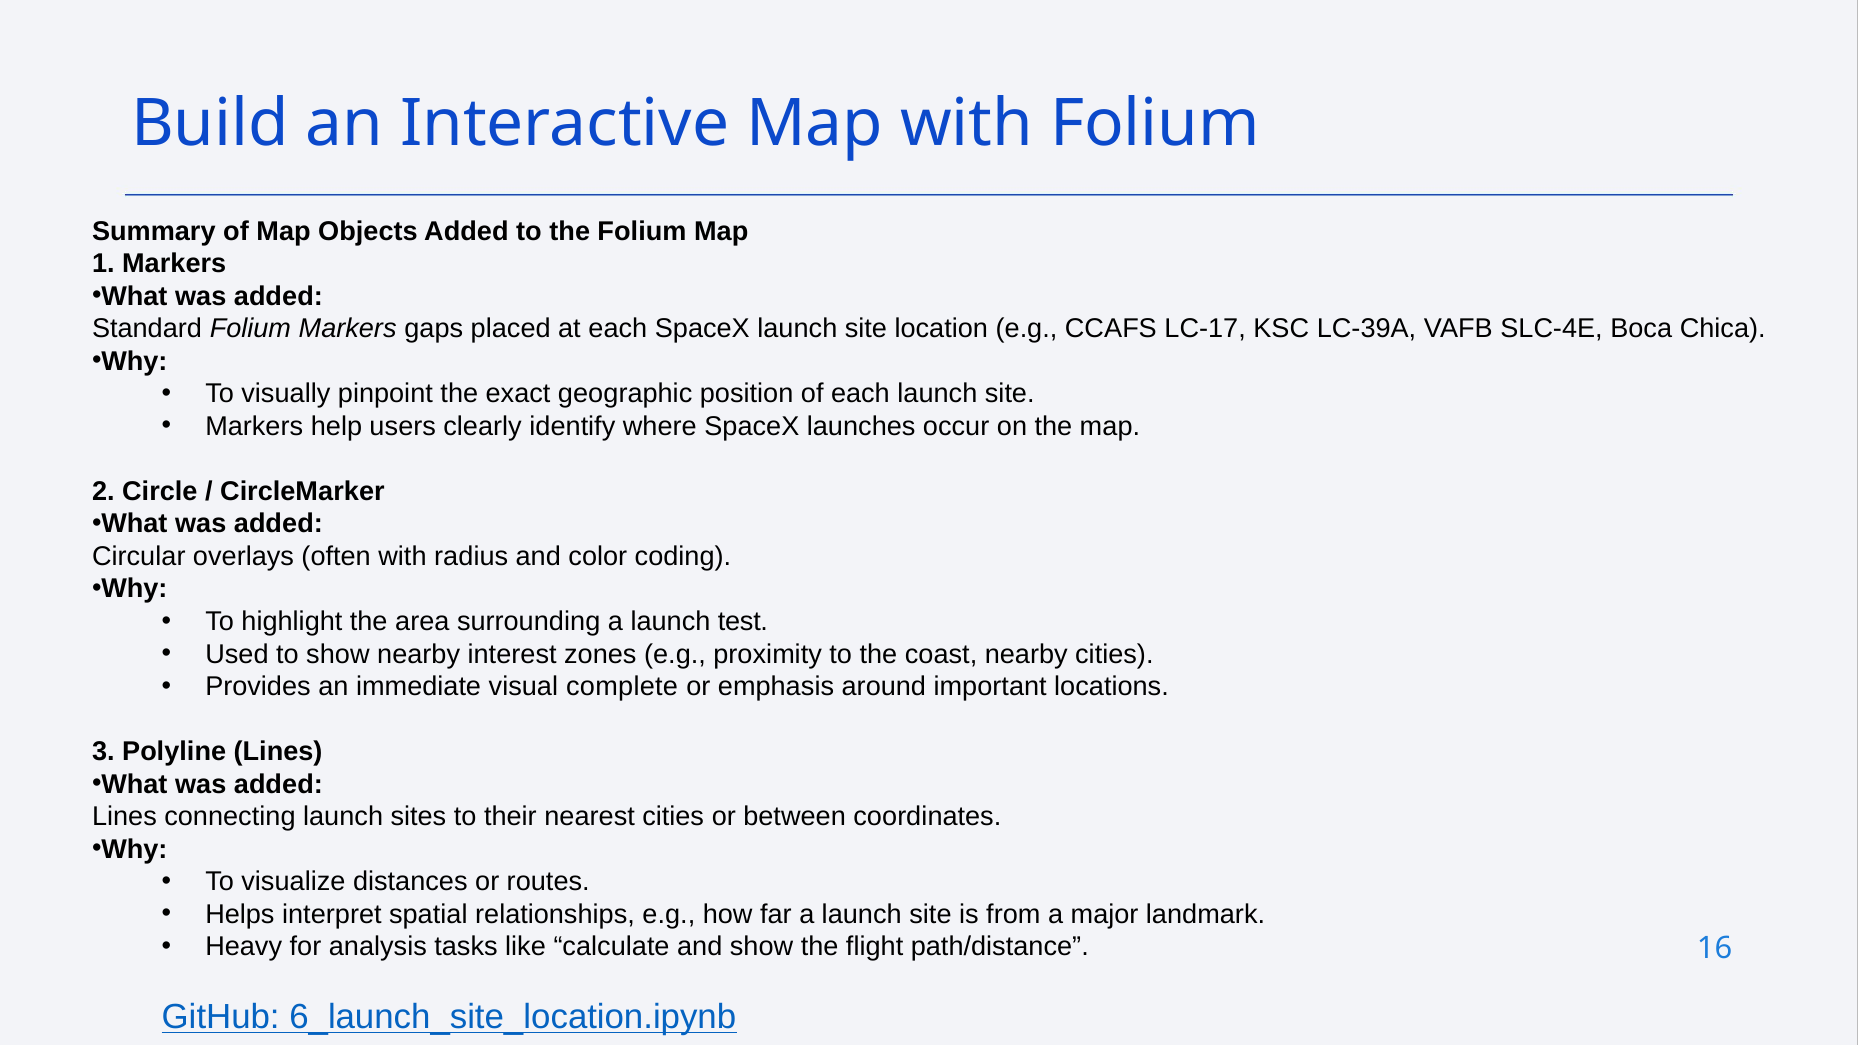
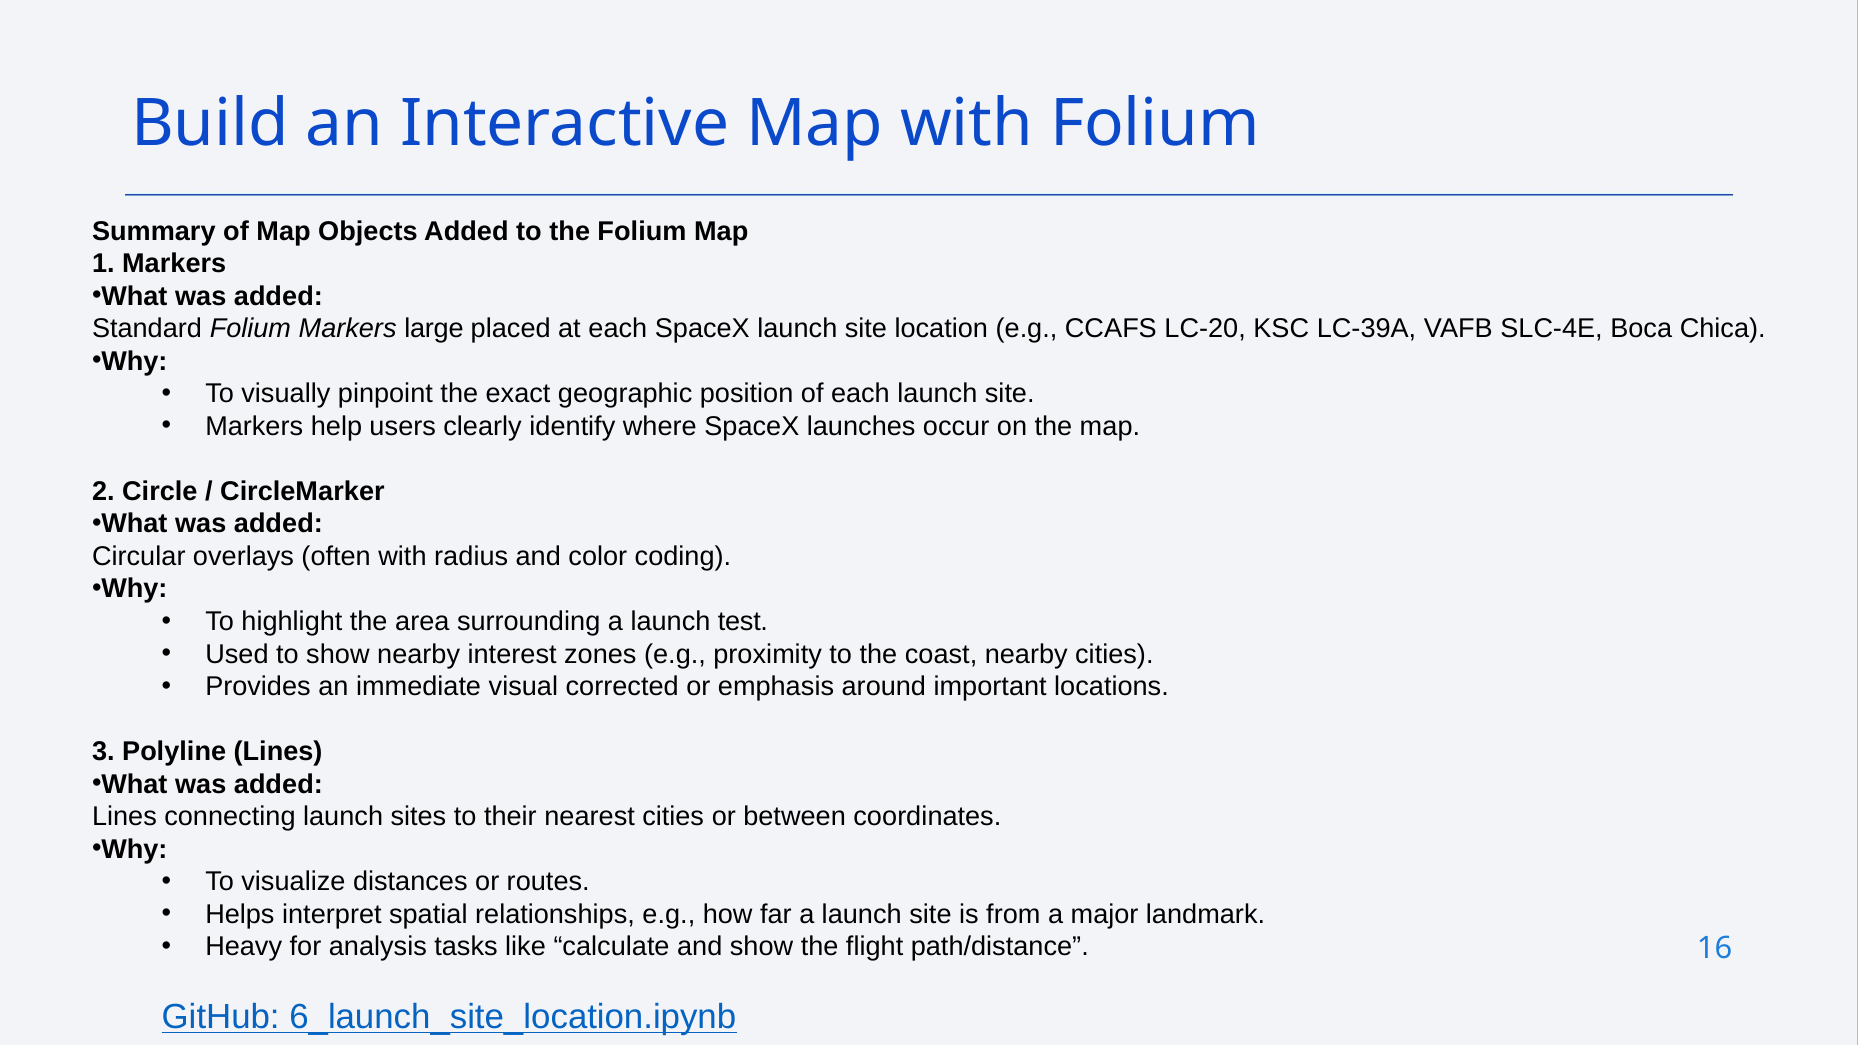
gaps: gaps -> large (434, 329)
LC-17: LC-17 -> LC-20 (1205, 329)
complete: complete -> corrected (622, 687)
